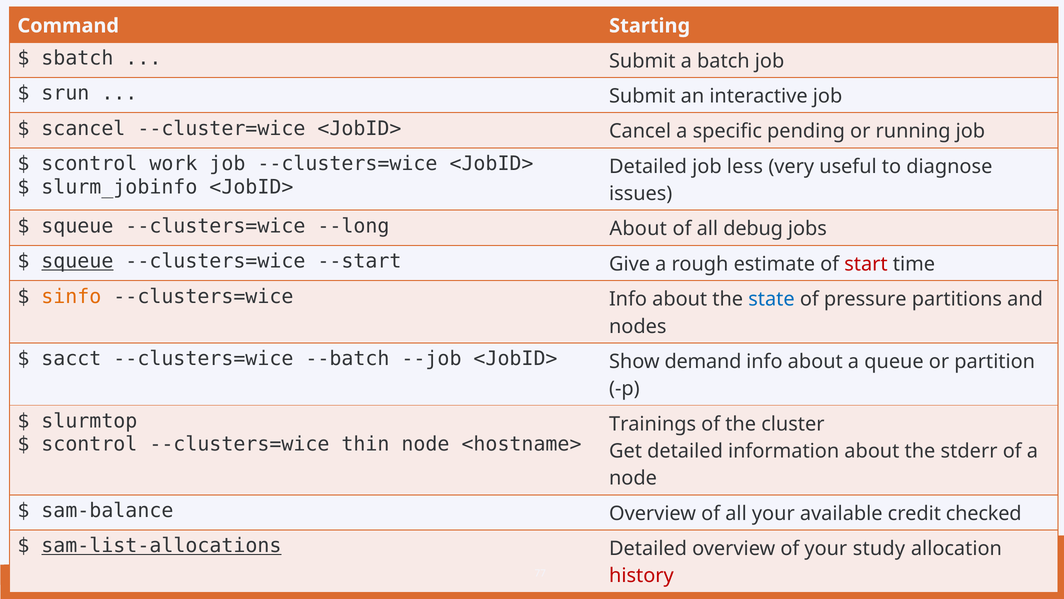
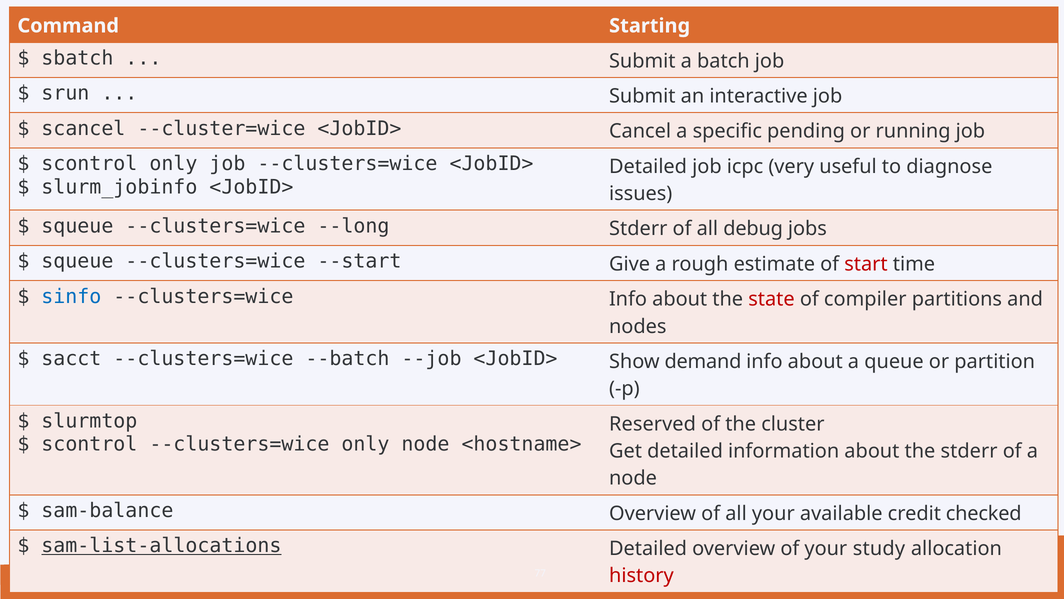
scontrol work: work -> only (173, 164)
less: less -> icpc (745, 166)
--long About: About -> Stderr (638, 229)
squeue underline: present -> none (77, 261)
sinfo colour: orange -> blue (71, 296)
state colour: blue -> red (771, 299)
pressure: pressure -> compiler (865, 299)
Trainings: Trainings -> Reserved (653, 424)
--clusters=wice thin: thin -> only (365, 444)
